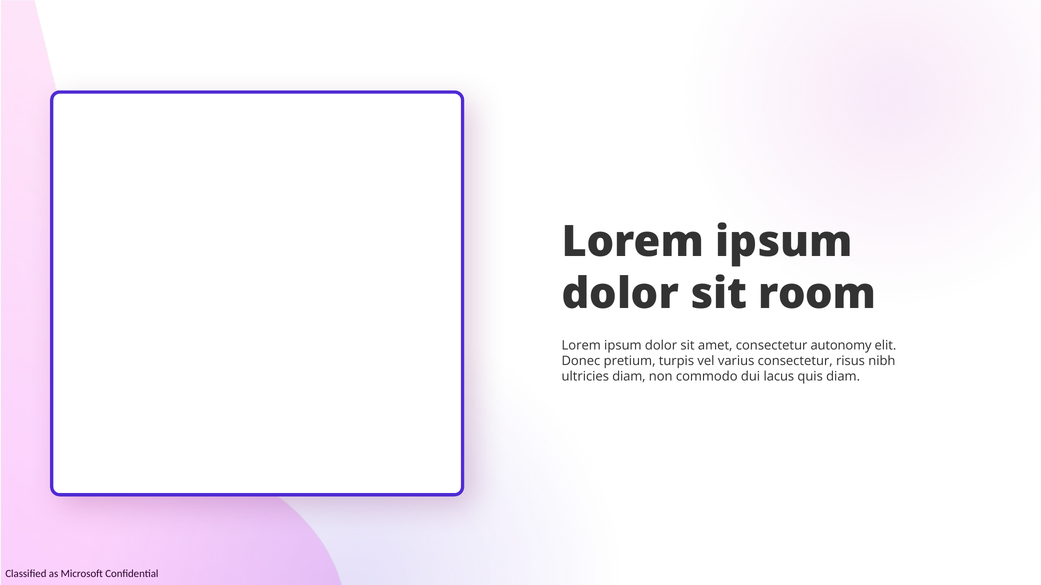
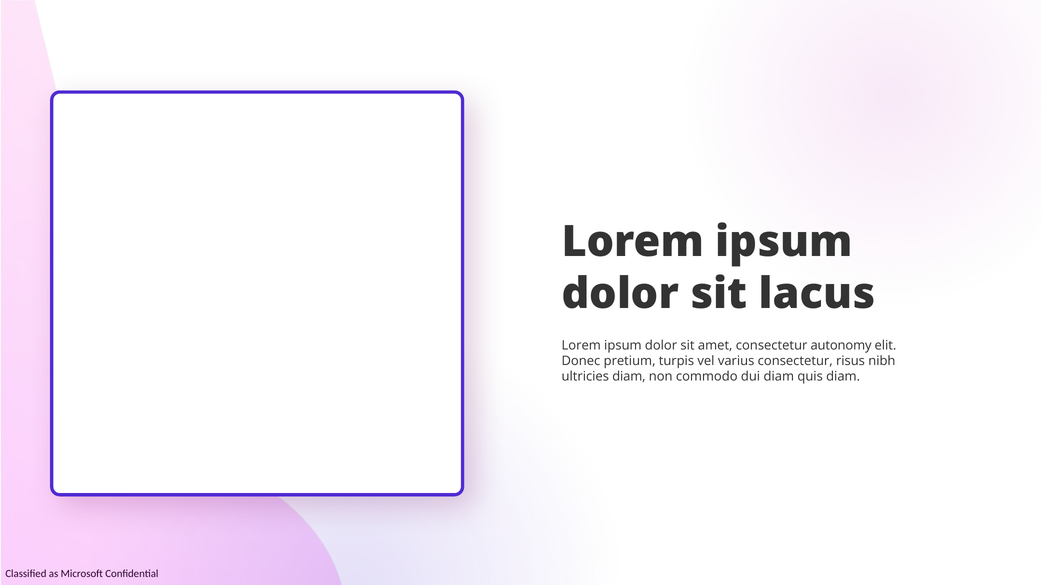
room: room -> lacus (817, 294)
dui lacus: lacus -> diam (779, 377)
